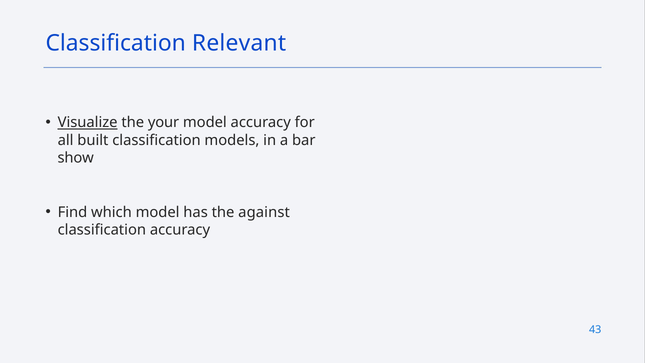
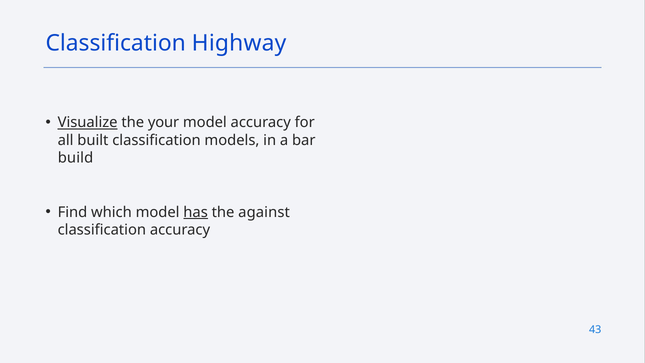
Relevant: Relevant -> Highway (239, 43)
show: show -> build (76, 158)
has underline: none -> present (196, 212)
